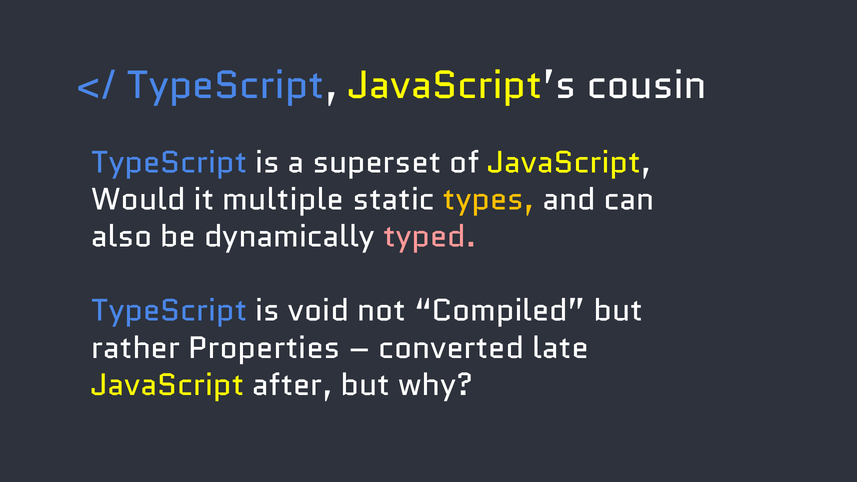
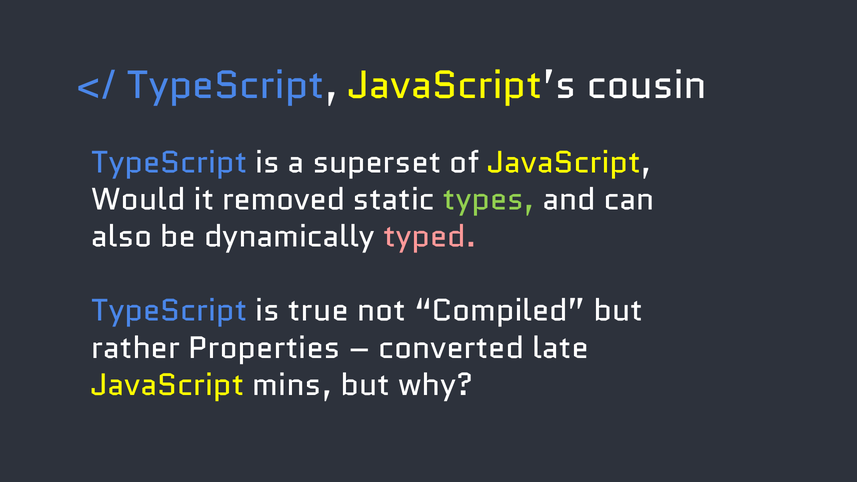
multiple: multiple -> removed (284, 199)
types colour: yellow -> light green (489, 199)
void: void -> true (318, 311)
after: after -> mins (293, 385)
